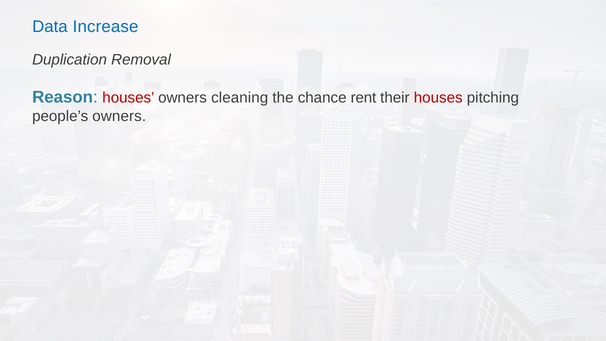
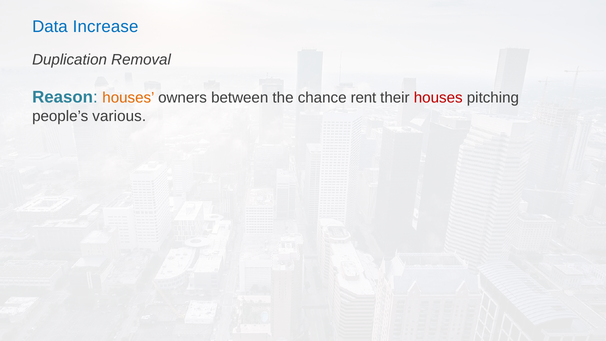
houses colour: red -> orange (128, 98)
cleaning: cleaning -> between (240, 98)
people’s owners: owners -> various (119, 116)
